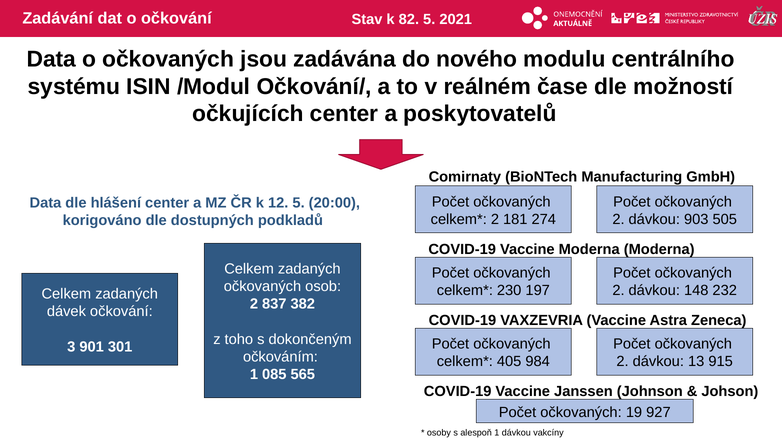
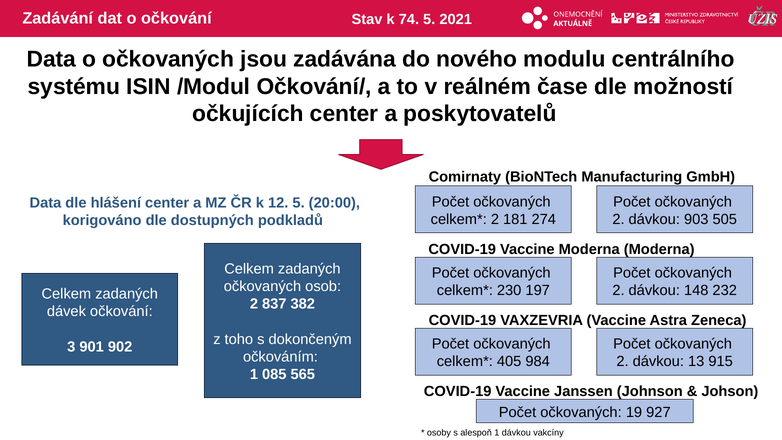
82: 82 -> 74 (409, 19)
301: 301 -> 902 (120, 347)
